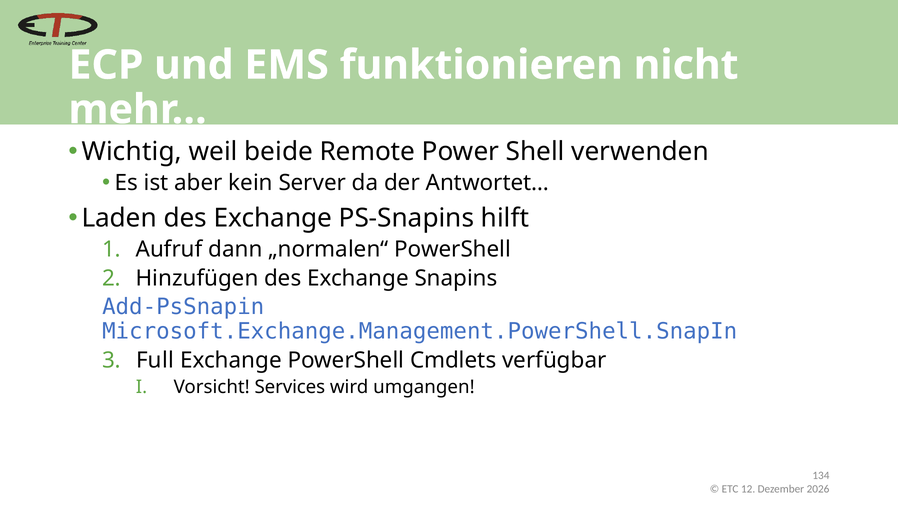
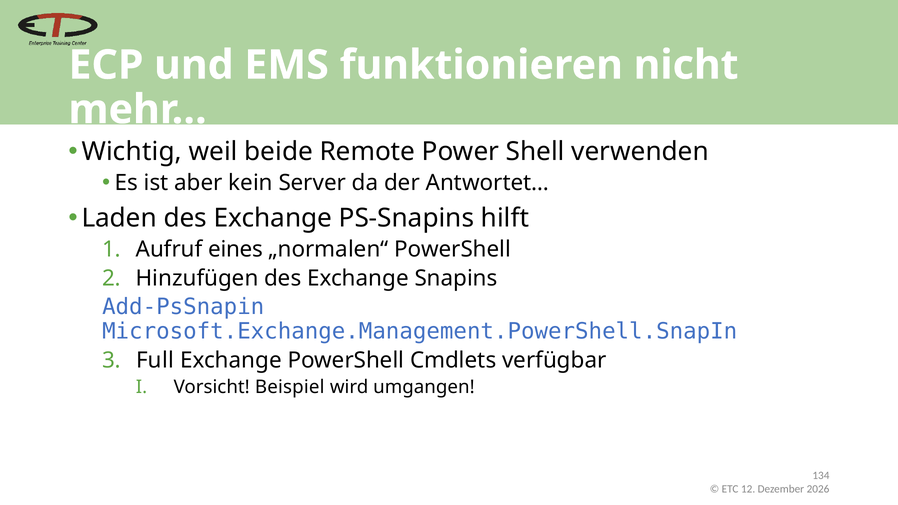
dann: dann -> eines (236, 249)
Services: Services -> Beispiel (290, 387)
